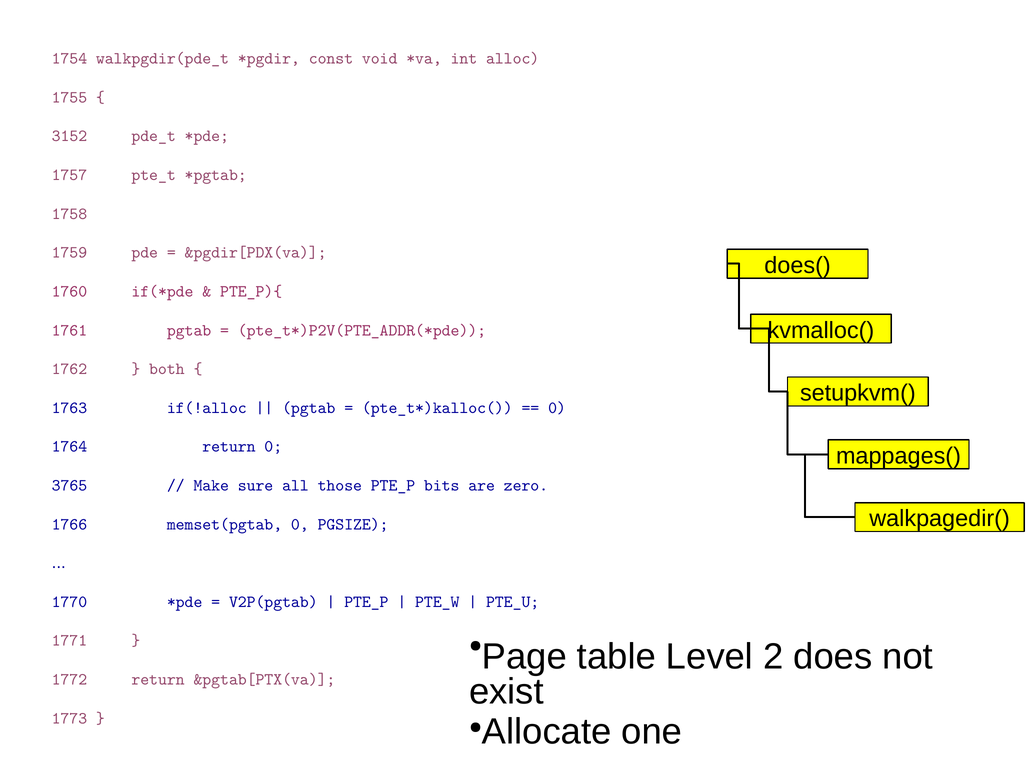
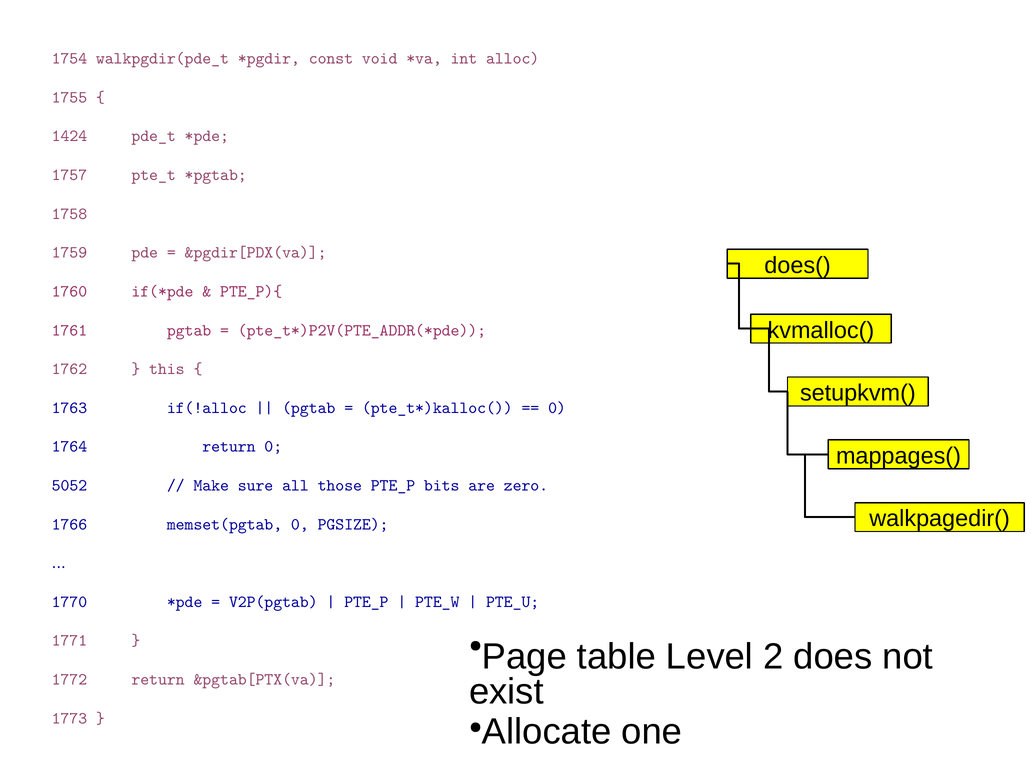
3152: 3152 -> 1424 (69, 136)
both: both -> this (167, 368)
3765: 3765 -> 5052 (69, 485)
